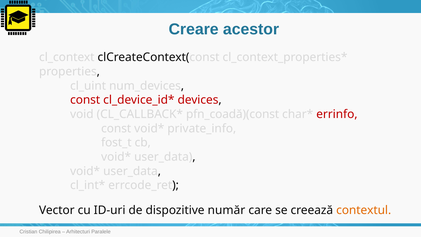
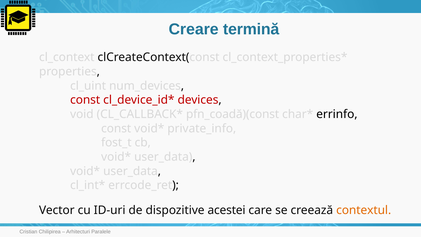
acestor: acestor -> termină (251, 29)
errinfo colour: red -> black (337, 114)
număr: număr -> acestei (227, 210)
